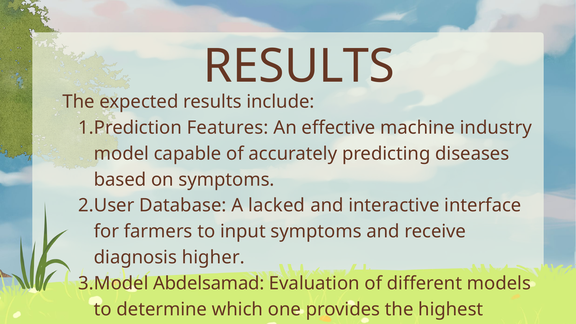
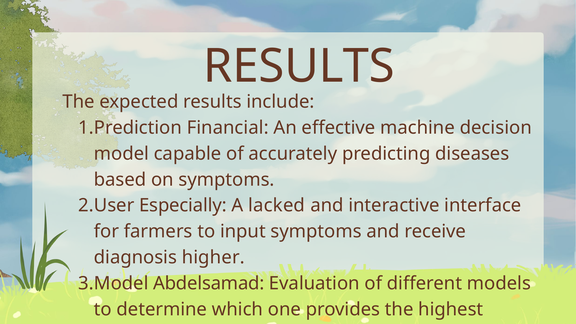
Features: Features -> Financial (228, 128)
industry: industry -> decision (496, 128)
Database: Database -> Especially (183, 206)
